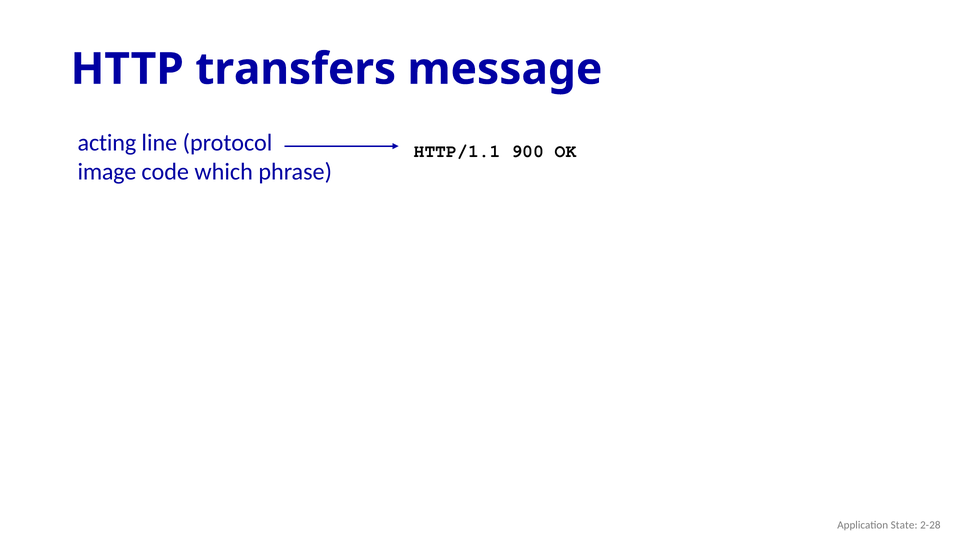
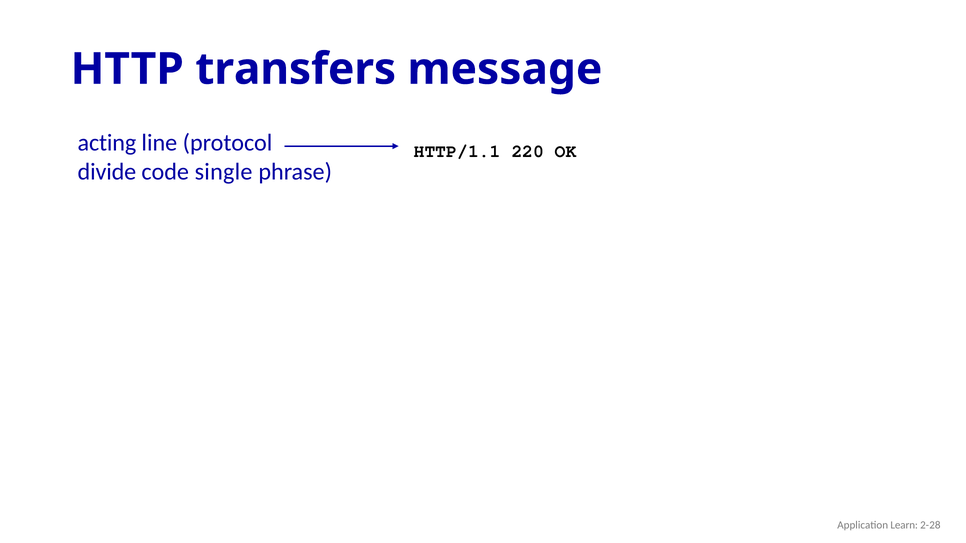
900: 900 -> 220 (528, 151)
image: image -> divide (107, 172)
which: which -> single (224, 172)
State: State -> Learn (904, 526)
